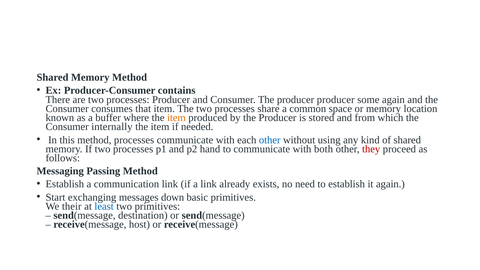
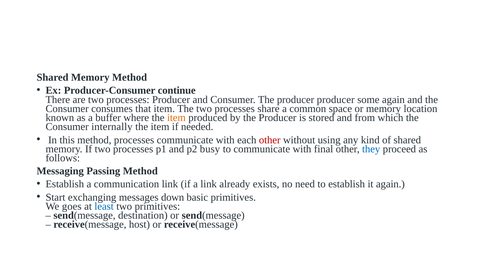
contains: contains -> continue (177, 91)
other colour: blue -> red (270, 140)
hand: hand -> busy (210, 149)
both: both -> final (324, 149)
they colour: red -> blue (371, 149)
their: their -> goes (72, 206)
